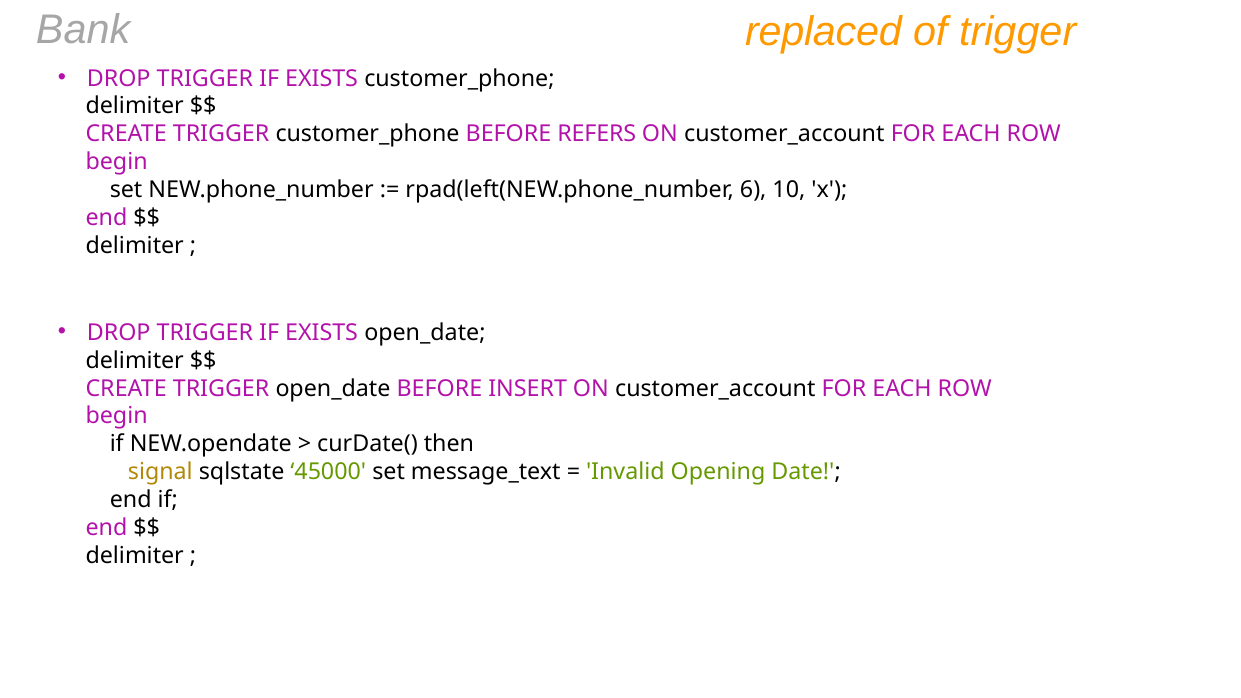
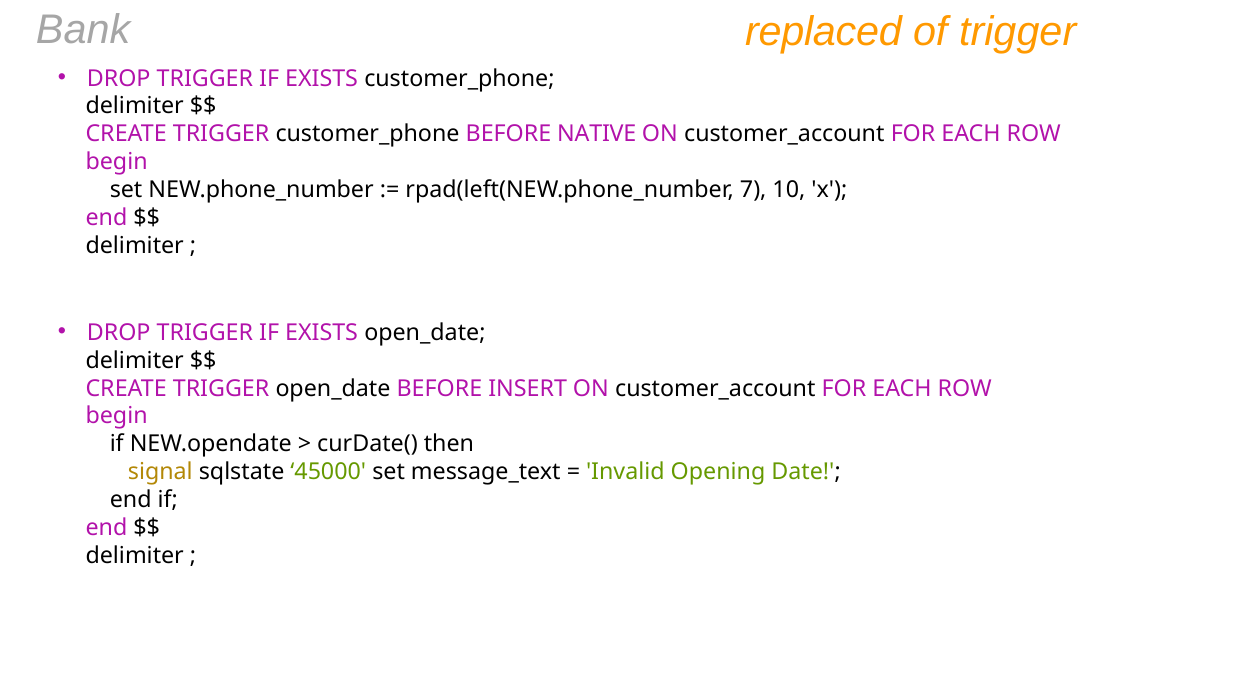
REFERS: REFERS -> NATIVE (597, 134)
6: 6 -> 7 (753, 190)
